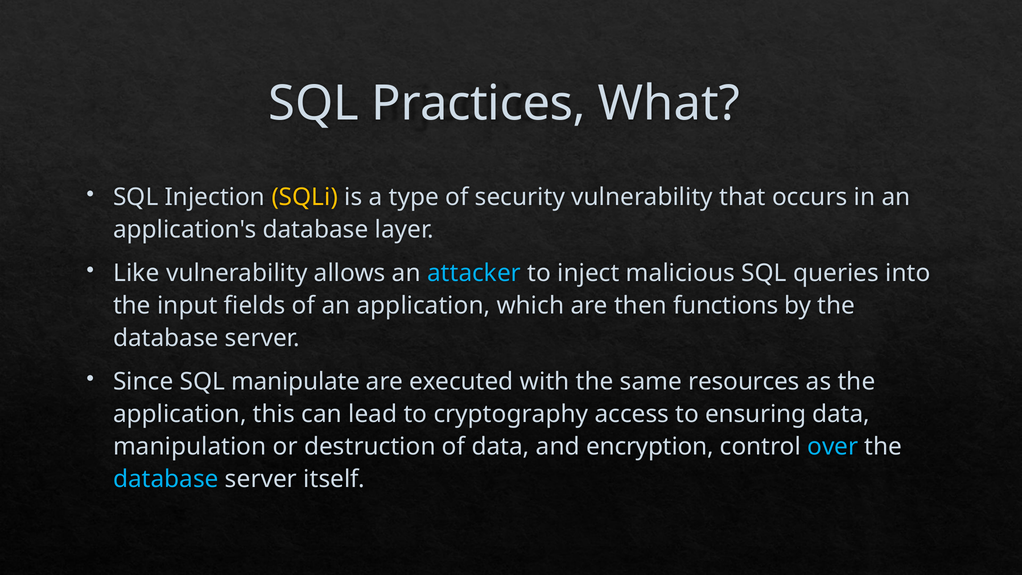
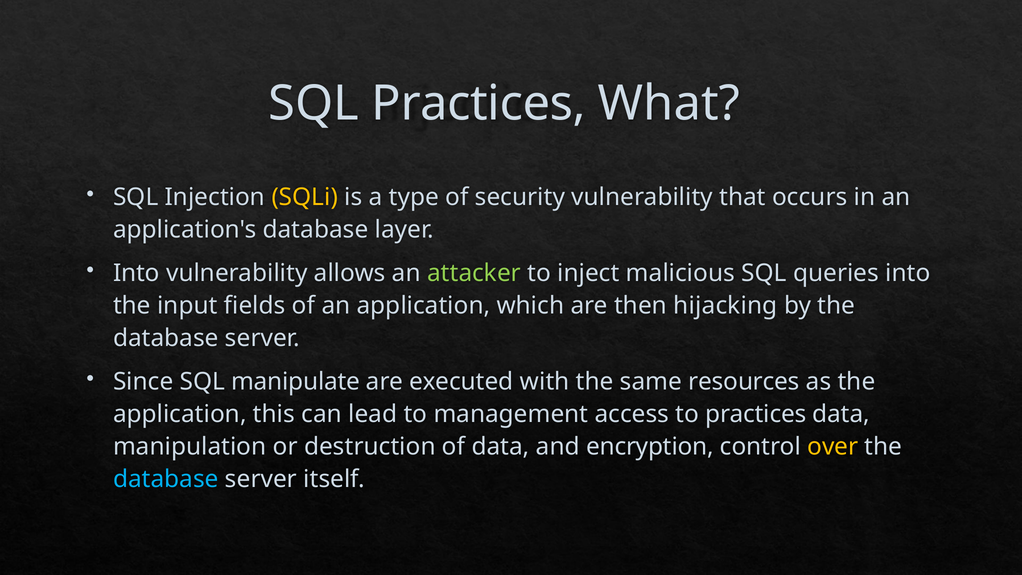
Like: Like -> Into (136, 273)
attacker colour: light blue -> light green (474, 273)
functions: functions -> hijacking (725, 306)
cryptography: cryptography -> management (511, 414)
to ensuring: ensuring -> practices (756, 414)
over colour: light blue -> yellow (833, 447)
